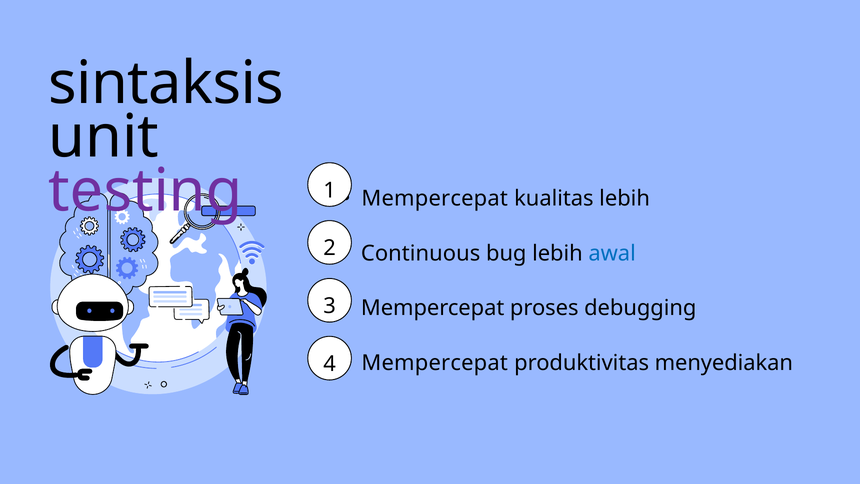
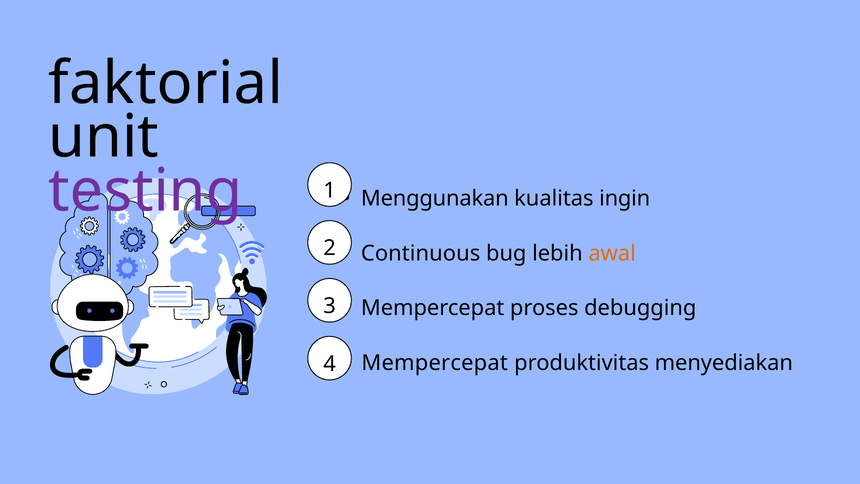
sintaksis: sintaksis -> faktorial (166, 83)
Mempercepat: Mempercepat -> Menggunakan (435, 198)
kualitas lebih: lebih -> ingin (625, 198)
awal colour: blue -> orange (612, 253)
